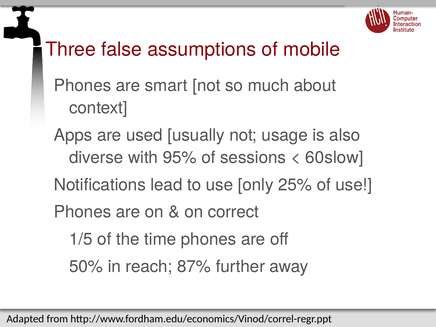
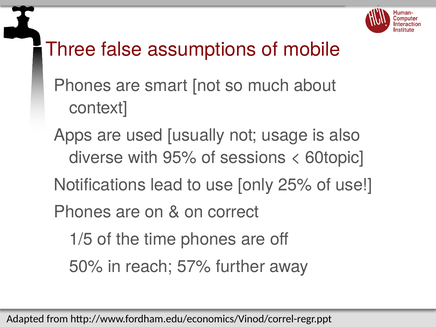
60slow: 60slow -> 60topic (335, 158)
87%: 87% -> 57% (194, 266)
